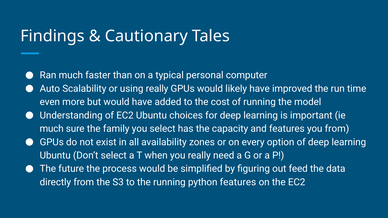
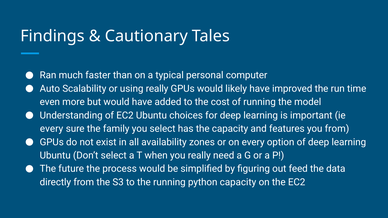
much: much -> every (52, 129)
python features: features -> capacity (238, 182)
